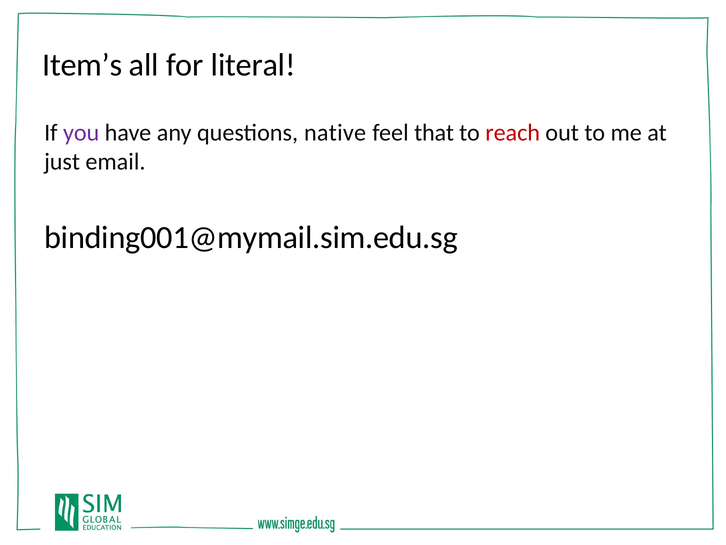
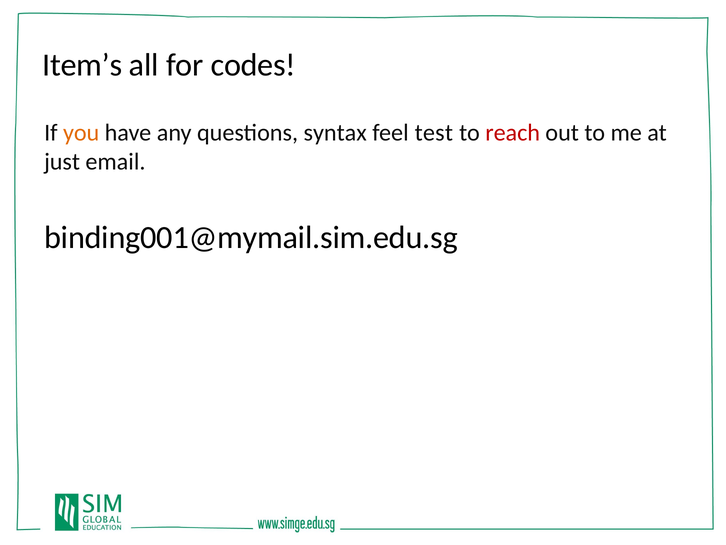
literal: literal -> codes (253, 65)
you colour: purple -> orange (81, 133)
native: native -> syntax (335, 133)
that: that -> test (434, 133)
